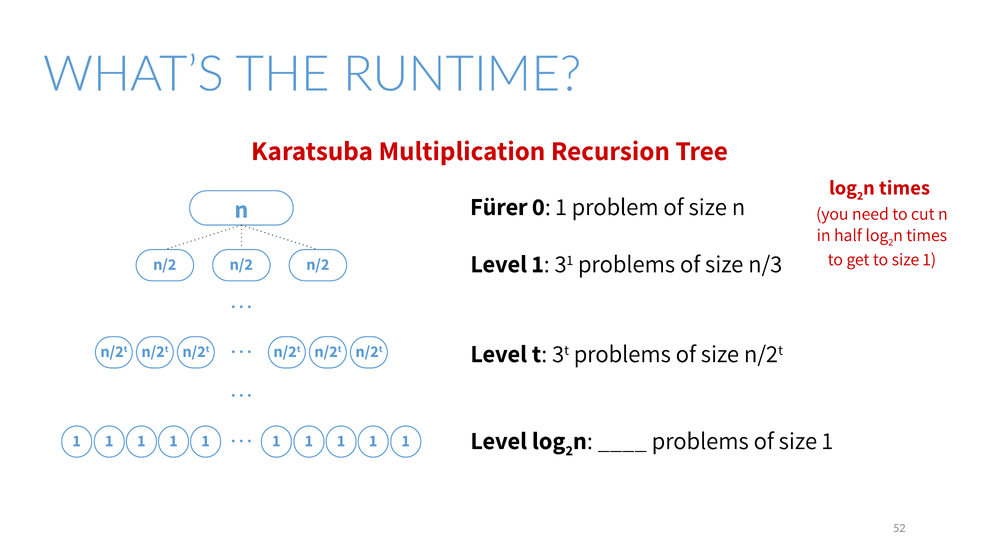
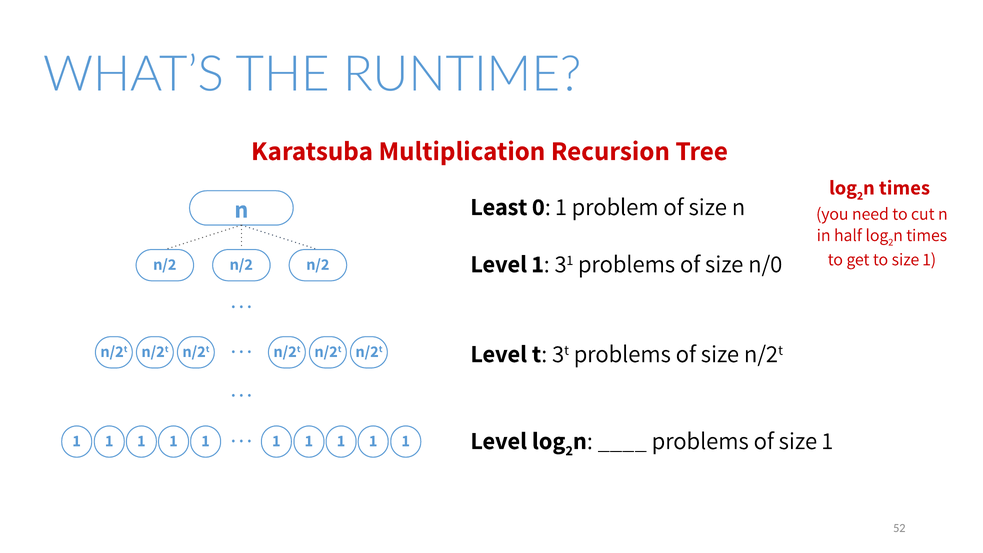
Fürer: Fürer -> Least (499, 207)
n/3: n/3 -> n/0 (765, 264)
